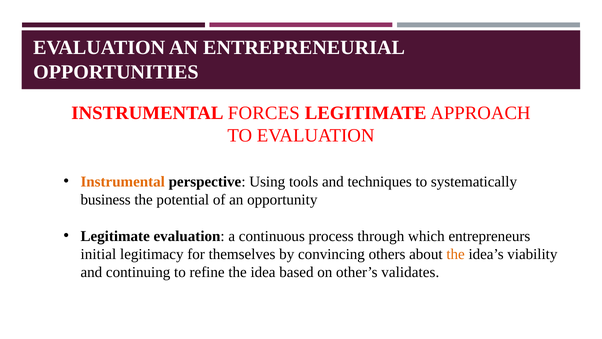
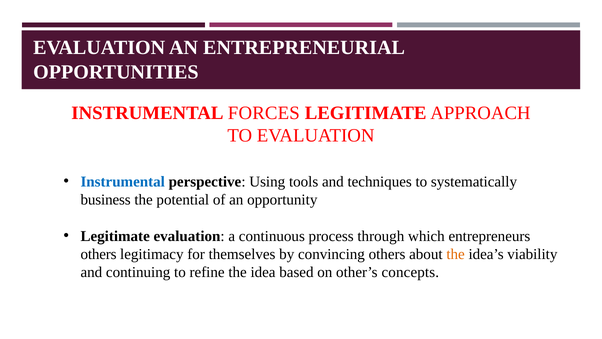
Instrumental colour: orange -> blue (123, 182)
initial: initial -> others (99, 254)
validates: validates -> concepts (410, 272)
